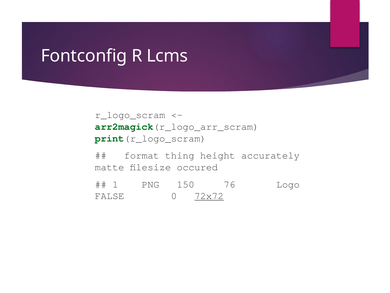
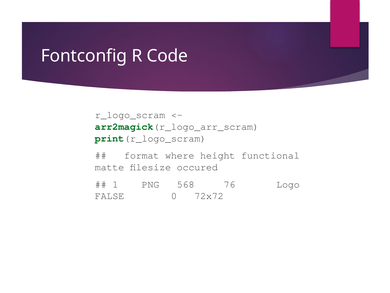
Lcms: Lcms -> Code (167, 56)
thing: thing -> where (180, 155)
accurately: accurately -> functional (270, 155)
150: 150 -> 568 (186, 184)
72x72 underline: present -> none (209, 196)
